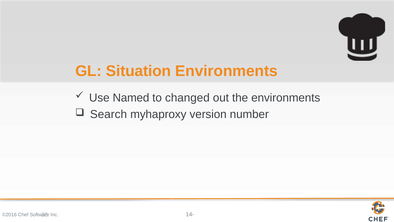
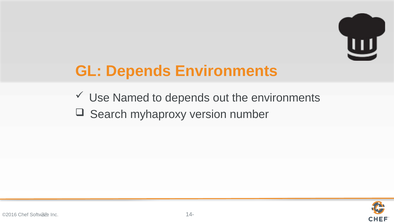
GL Situation: Situation -> Depends (138, 71)
to changed: changed -> depends (187, 98)
